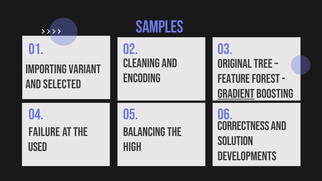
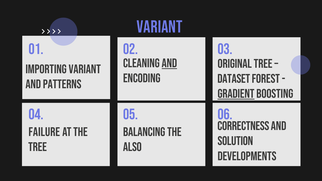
samples: samples -> variant (159, 27)
and underline: none -> present (169, 63)
Feature: Feature -> Dataset (234, 79)
selected: selected -> patterns (62, 84)
used: used -> tree (38, 147)
high: high -> also (132, 147)
